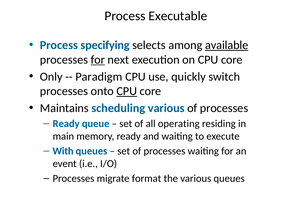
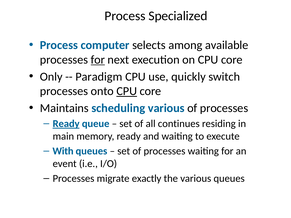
Executable: Executable -> Specialized (178, 16)
specifying: specifying -> computer (105, 45)
available underline: present -> none (227, 45)
Ready underline: none -> present (66, 124)
operating: operating -> continues (179, 124)
format: format -> exactly (147, 179)
